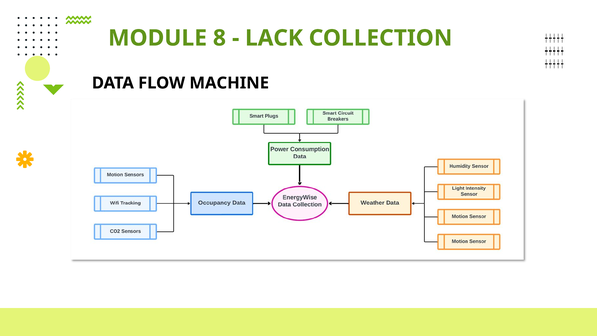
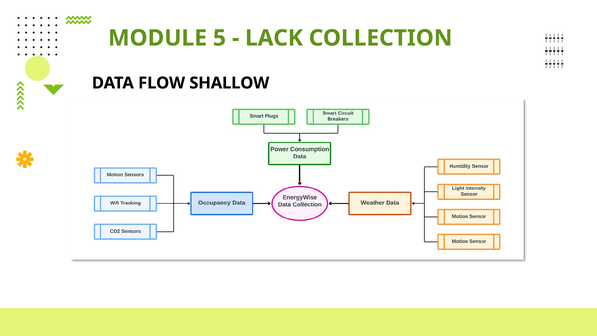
8: 8 -> 5 (219, 38)
MACHINE: MACHINE -> SHALLOW (229, 83)
